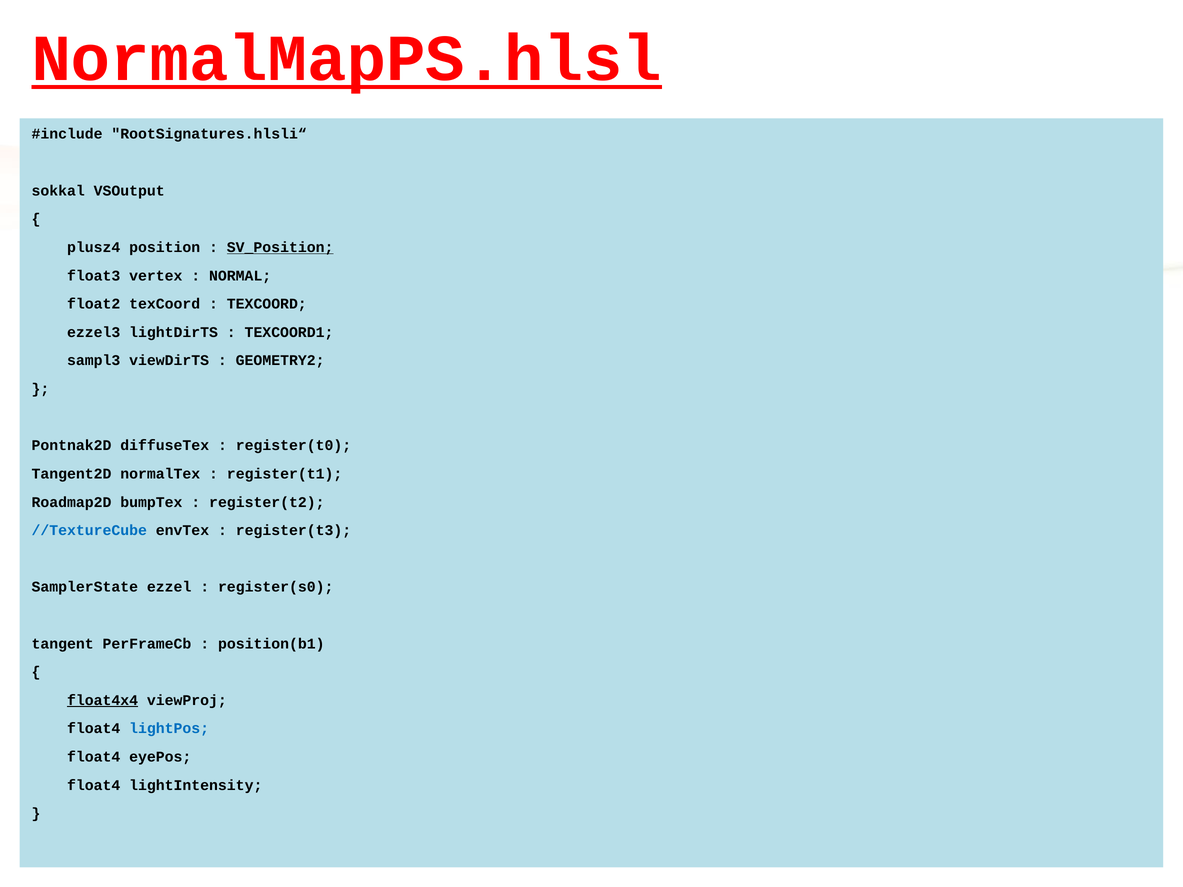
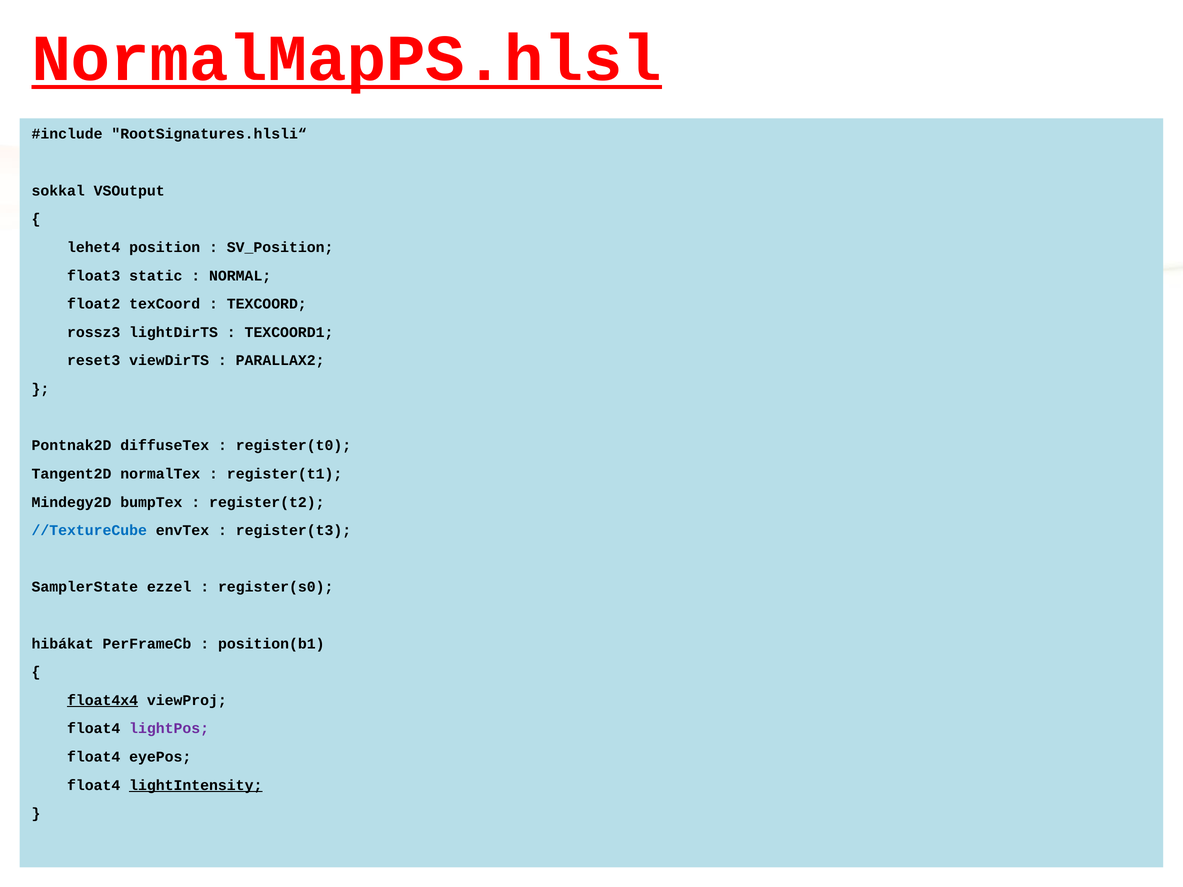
plusz4: plusz4 -> lehet4 (94, 247)
SV_Position underline: present -> none (280, 247)
vertex: vertex -> static (156, 276)
ezzel3: ezzel3 -> rossz3 (94, 332)
sampl3: sampl3 -> reset3 (94, 361)
GEOMETRY2: GEOMETRY2 -> PARALLAX2 (280, 361)
Roadmap2D: Roadmap2D -> Mindegy2D (71, 502)
tangent: tangent -> hibákat (63, 644)
lightPos colour: blue -> purple (169, 729)
lightIntensity underline: none -> present (196, 785)
